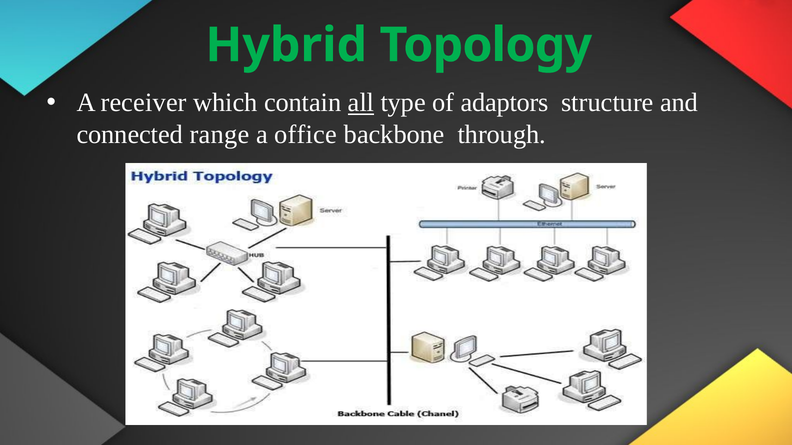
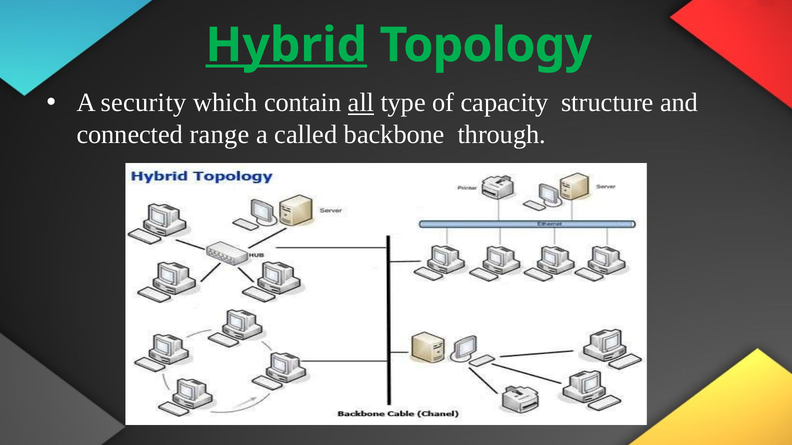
Hybrid underline: none -> present (286, 45)
receiver: receiver -> security (144, 103)
adaptors: adaptors -> capacity (505, 103)
office: office -> called (306, 135)
